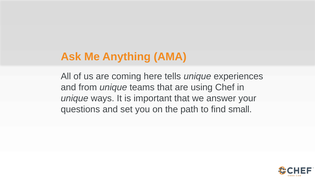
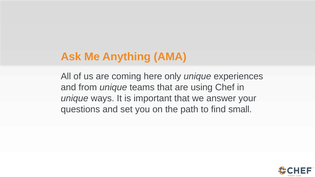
tells: tells -> only (173, 76)
